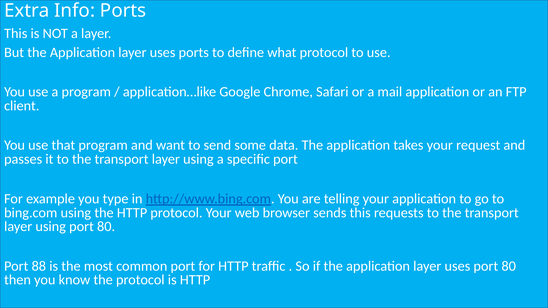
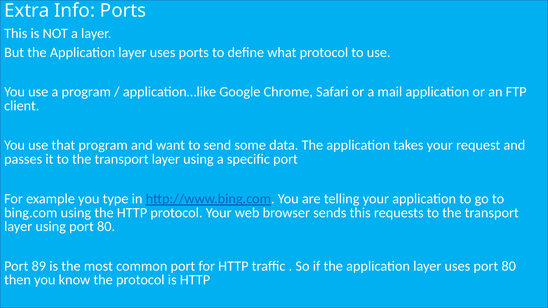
88: 88 -> 89 (39, 266)
